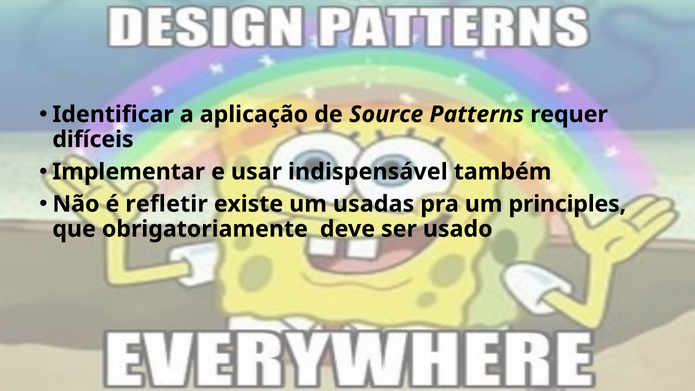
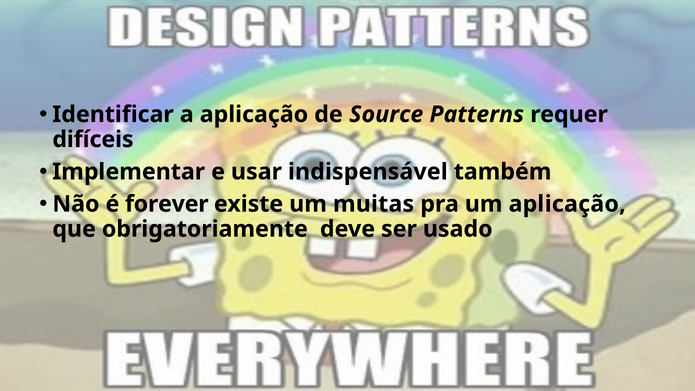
refletir: refletir -> forever (167, 204)
usadas: usadas -> muitas (374, 204)
um principles: principles -> aplicação (567, 204)
